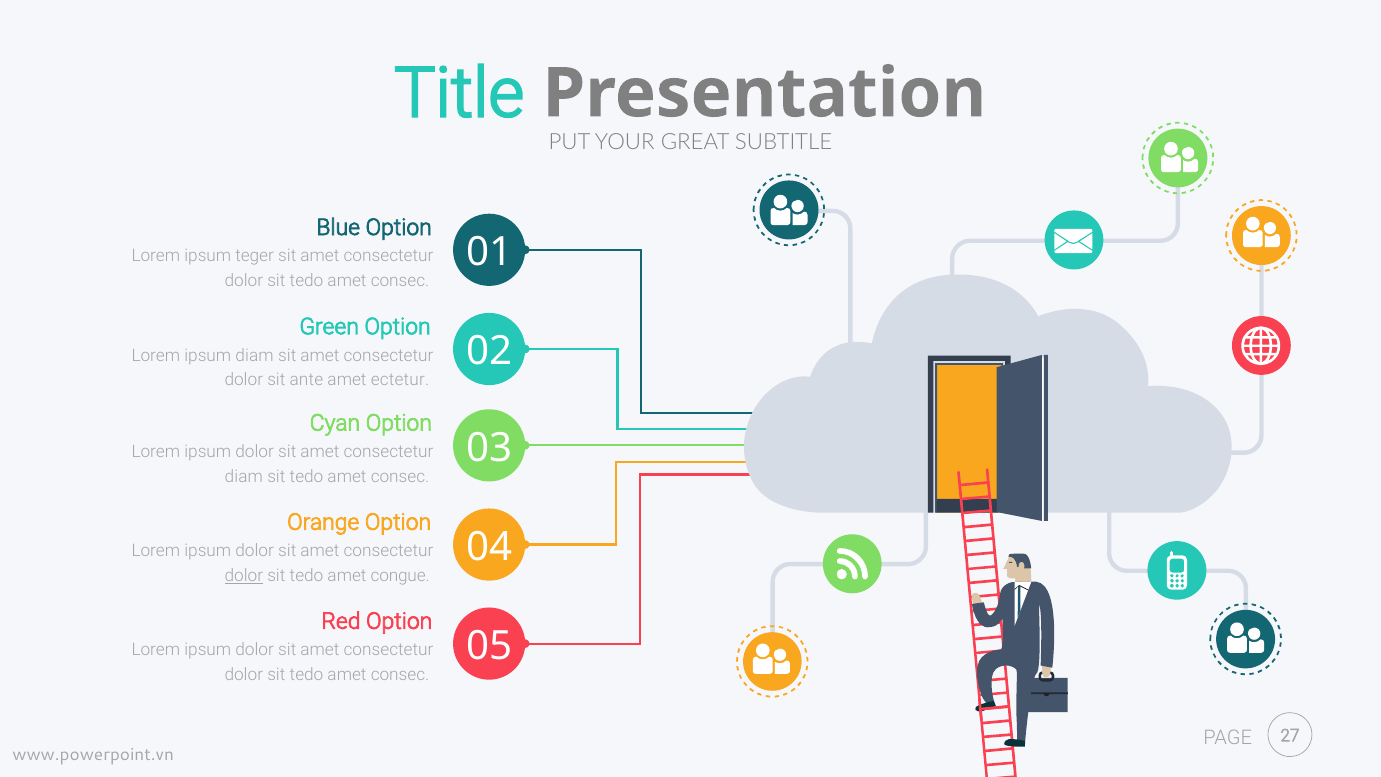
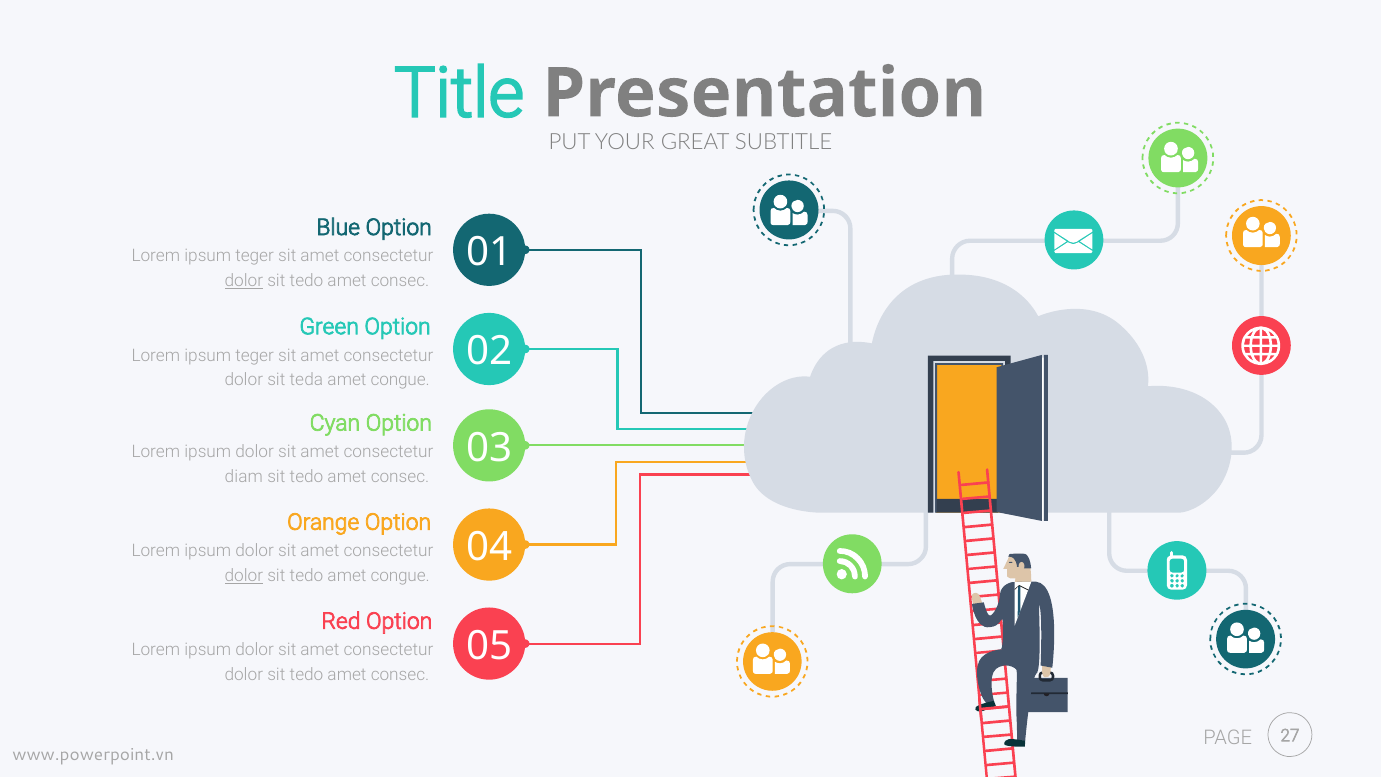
dolor underline: none -> present (244, 281)
diam: diam -> teger (255, 355)
ante: ante -> teda (306, 380)
ectetur: ectetur -> congue (400, 380)
